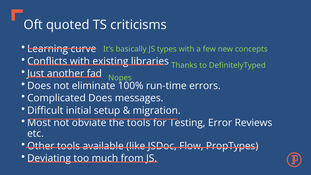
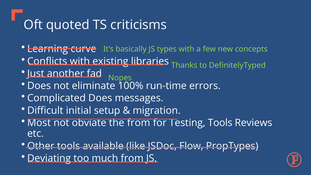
the tools: tools -> from (139, 123)
Testing Error: Error -> Tools (220, 123)
